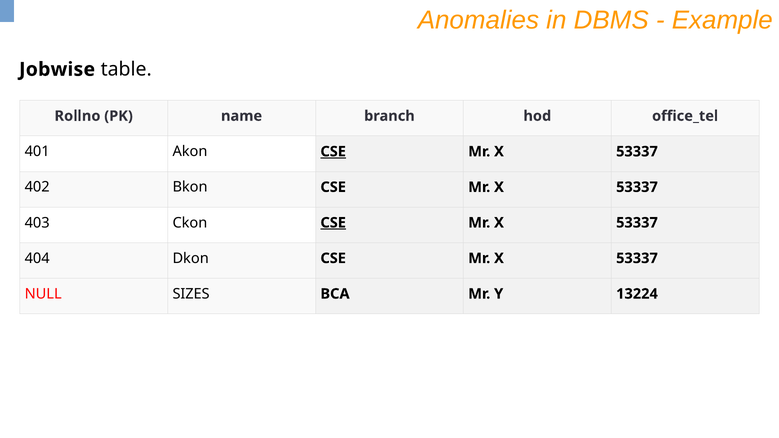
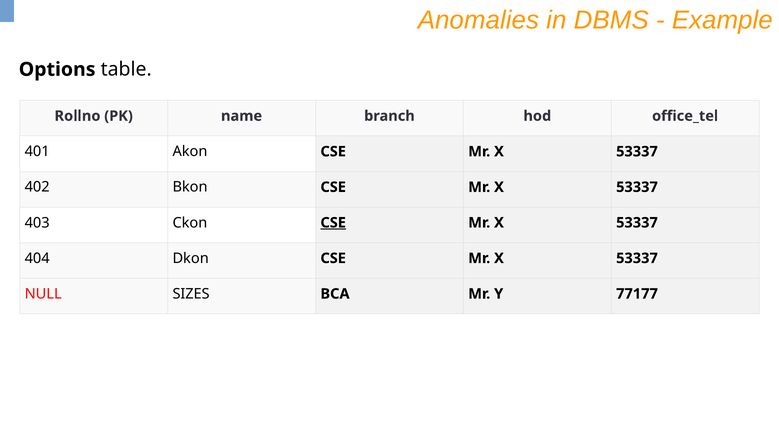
Jobwise: Jobwise -> Options (57, 69)
CSE underline: present -> none (333, 152)
13224: 13224 -> 77177 (637, 294)
